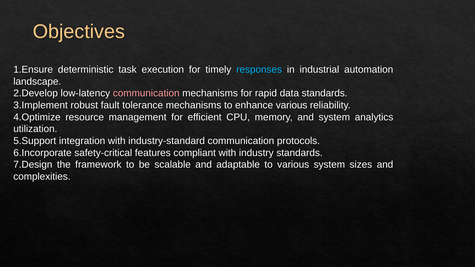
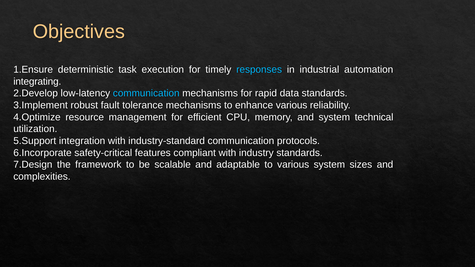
landscape: landscape -> integrating (37, 82)
communication colour: pink -> light blue (146, 93)
analytics: analytics -> technical (374, 117)
